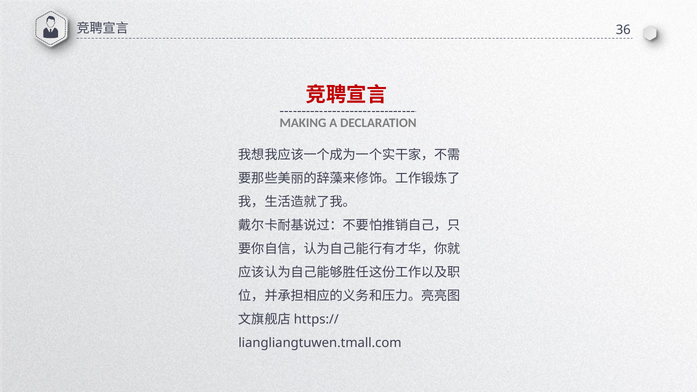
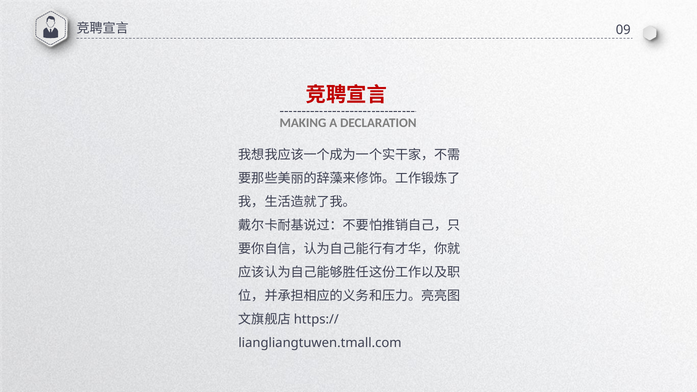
36: 36 -> 09 (623, 30)
